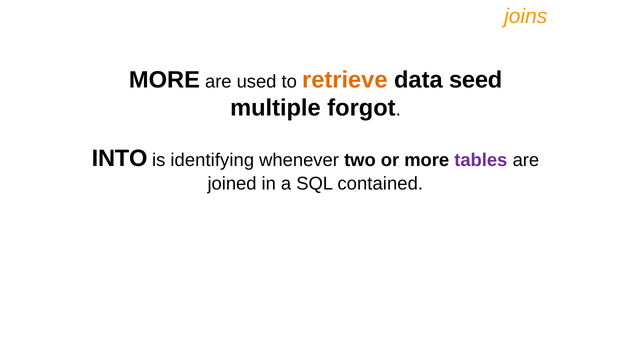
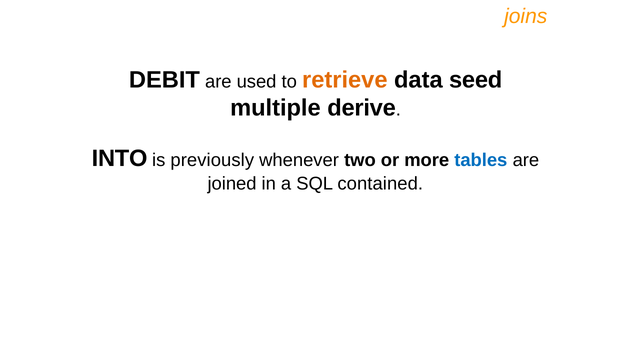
MORE: MORE -> DEBIT (164, 80)
forgot: forgot -> derive (362, 108)
identifying: identifying -> previously (212, 160)
tables colour: purple -> blue (481, 160)
